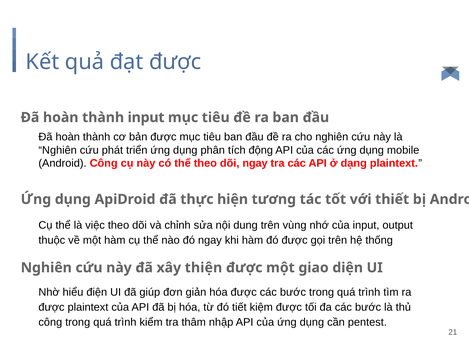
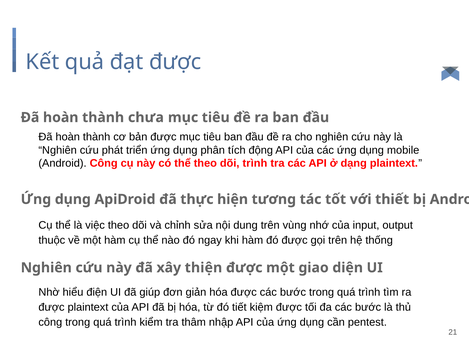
thành input: input -> chưa (146, 118)
dõi ngay: ngay -> trình (255, 164)
